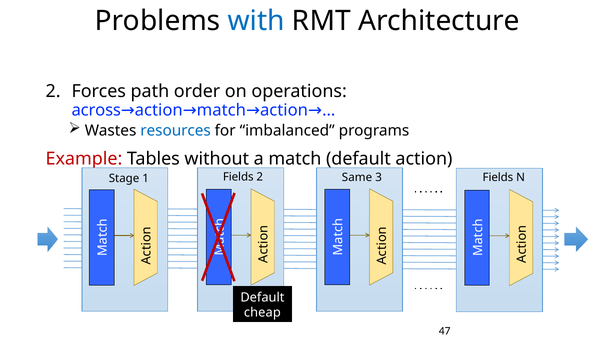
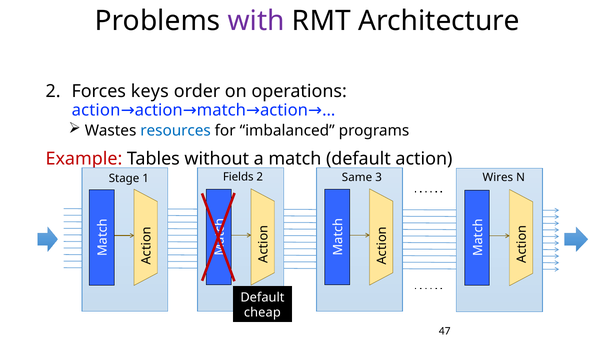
with colour: blue -> purple (256, 21)
path: path -> keys (150, 91)
across: across -> action (96, 110)
Fields: Fields -> Wires (498, 177)
